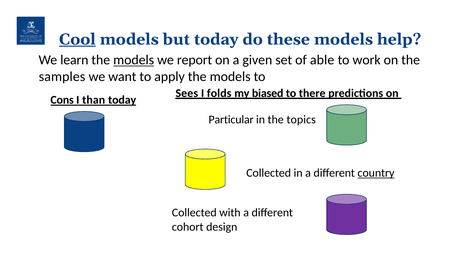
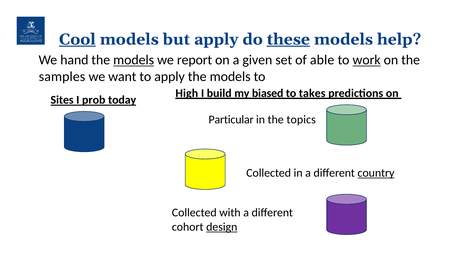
but today: today -> apply (216, 39)
these underline: none -> present (288, 39)
learn: learn -> hand (74, 60)
work underline: none -> present (367, 60)
Sees: Sees -> High (187, 93)
folds: folds -> build (219, 93)
there: there -> takes (312, 93)
Cons: Cons -> Sites (62, 100)
than: than -> prob (94, 100)
design underline: none -> present (222, 227)
